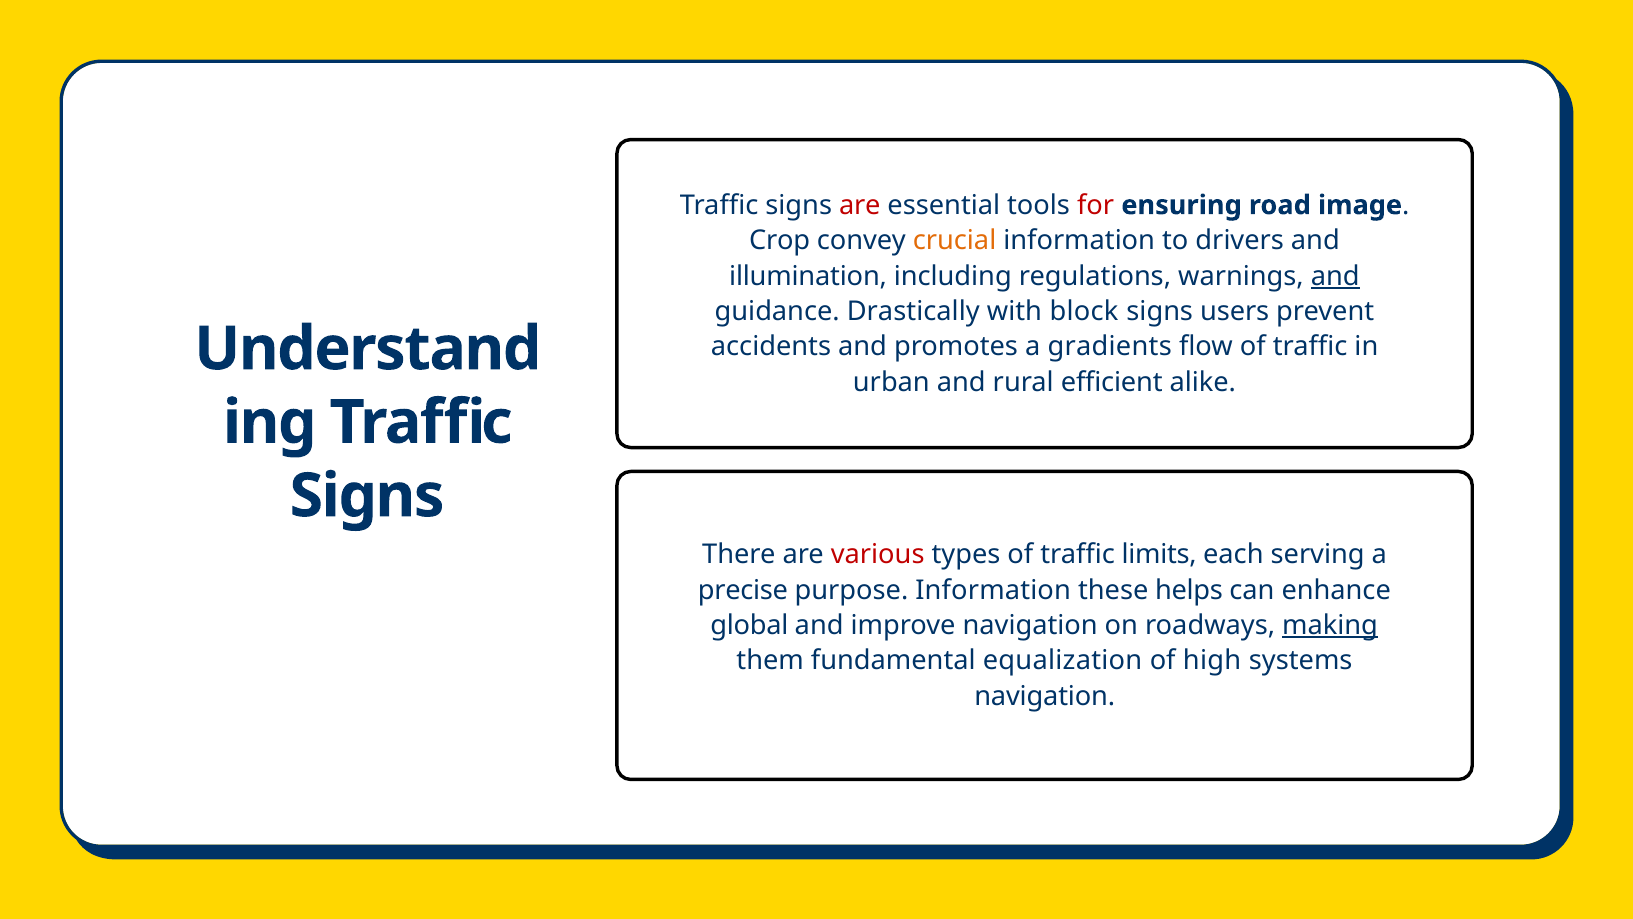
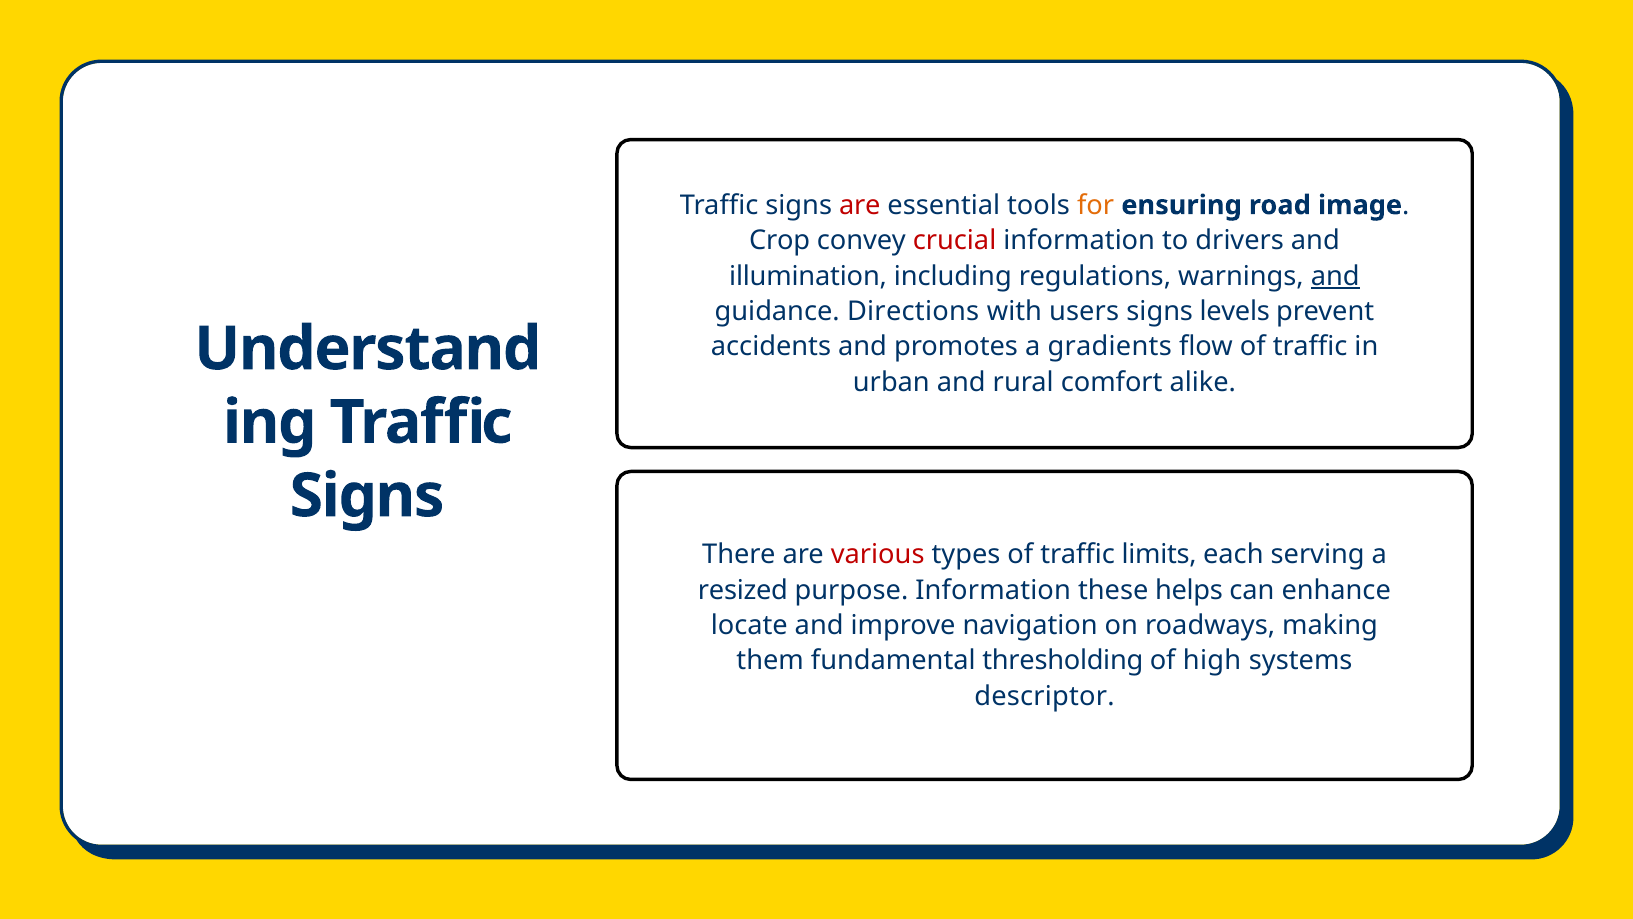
for colour: red -> orange (1096, 205)
crucial colour: orange -> red (955, 241)
Drastically: Drastically -> Directions (913, 311)
block: block -> users (1084, 311)
users: users -> levels (1235, 311)
efficient: efficient -> comfort (1112, 382)
precise: precise -> resized (743, 590)
global: global -> locate (749, 625)
making underline: present -> none (1330, 625)
equalization: equalization -> thresholding (1063, 661)
navigation: navigation -> descriptor (1045, 696)
